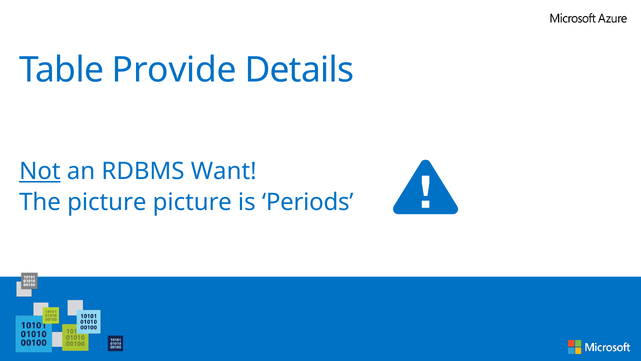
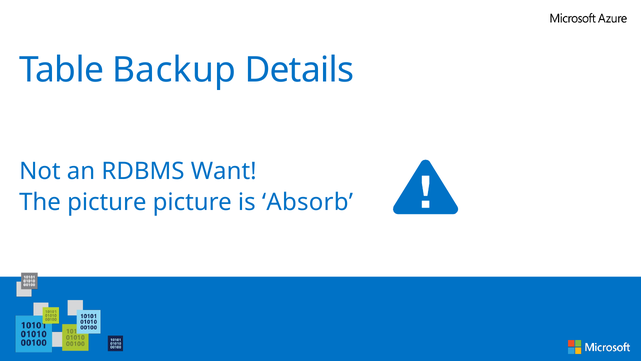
Provide: Provide -> Backup (174, 70)
Not underline: present -> none (40, 171)
Periods: Periods -> Absorb (308, 202)
